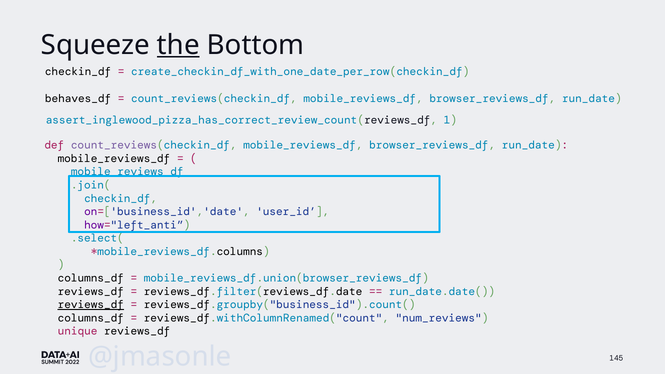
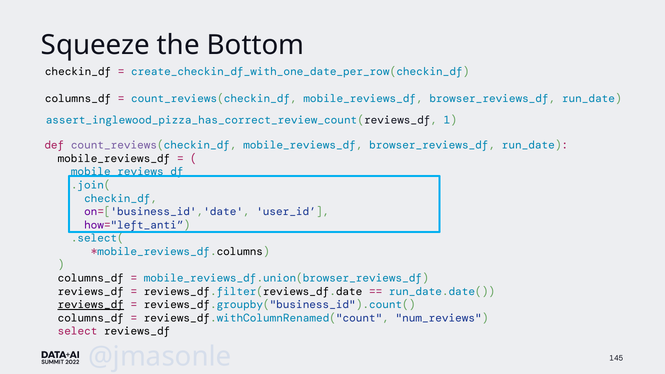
the underline: present -> none (178, 45)
behaves_df: behaves_df -> columns_df (78, 98)
unique: unique -> select (78, 331)
